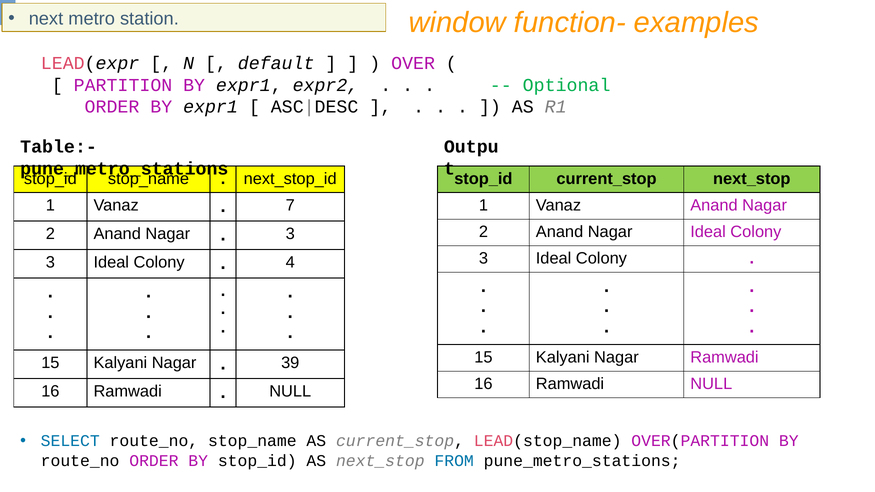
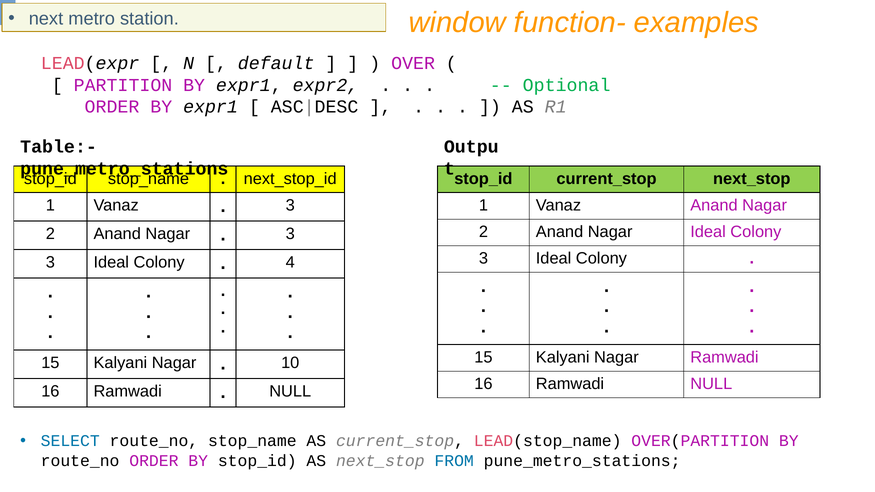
7: 7 -> 3 (290, 205)
39: 39 -> 10 (290, 363)
